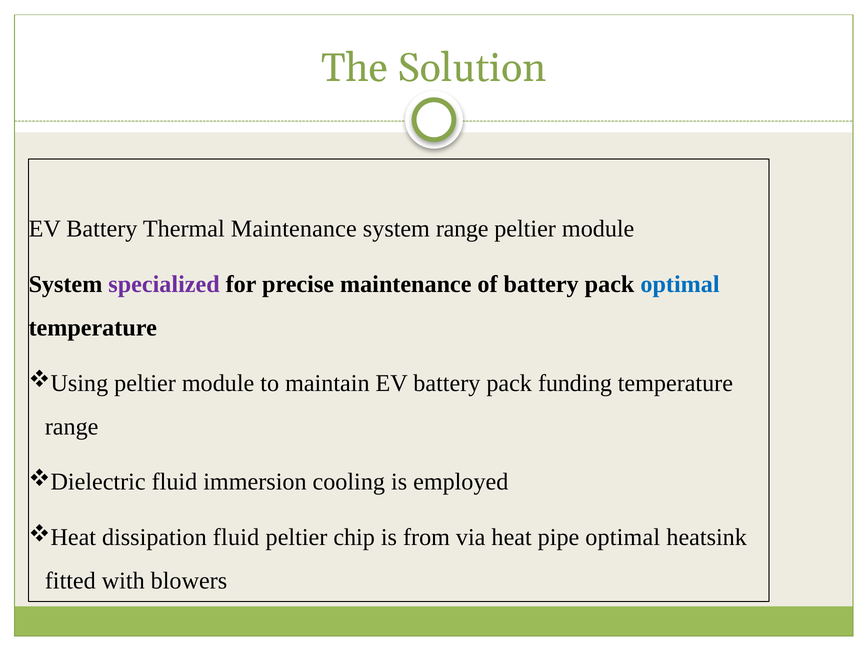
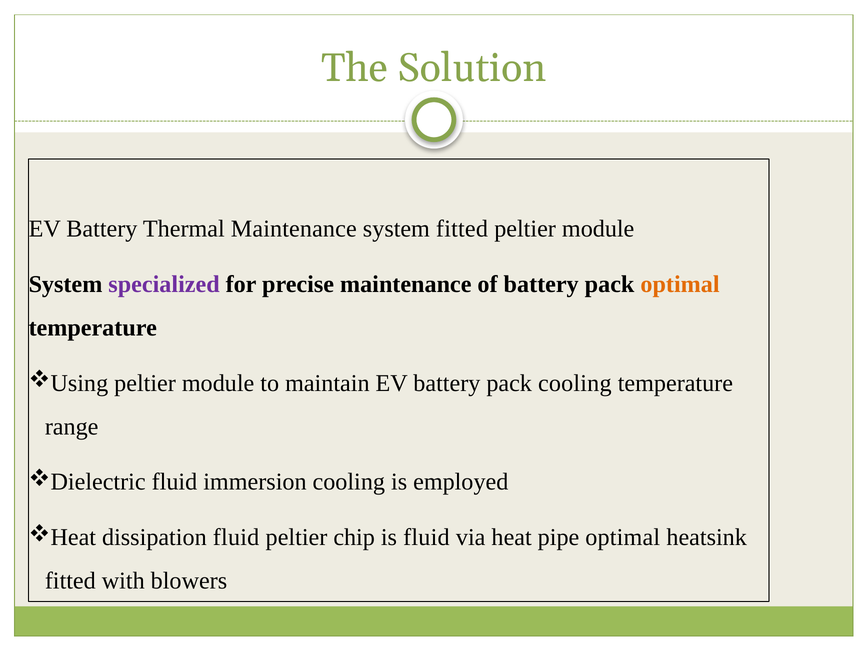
system range: range -> fitted (462, 229)
optimal colour: blue -> orange (680, 284)
pack funding: funding -> cooling (575, 383)
is from: from -> fluid (426, 537)
